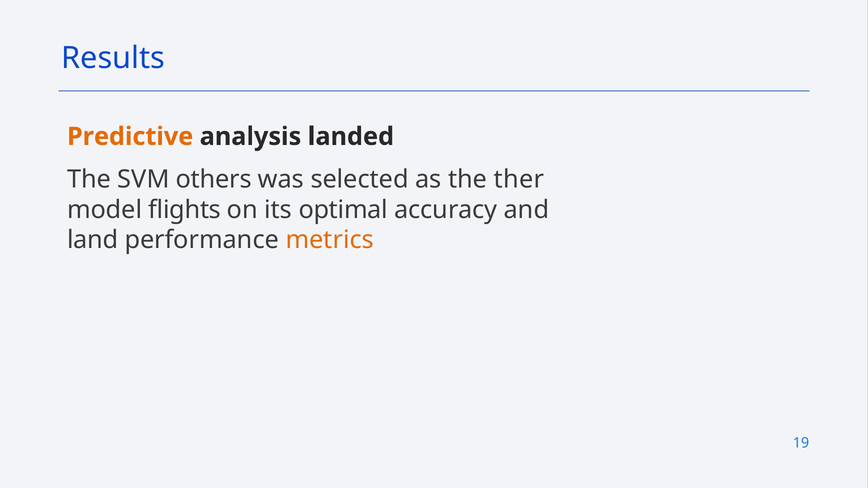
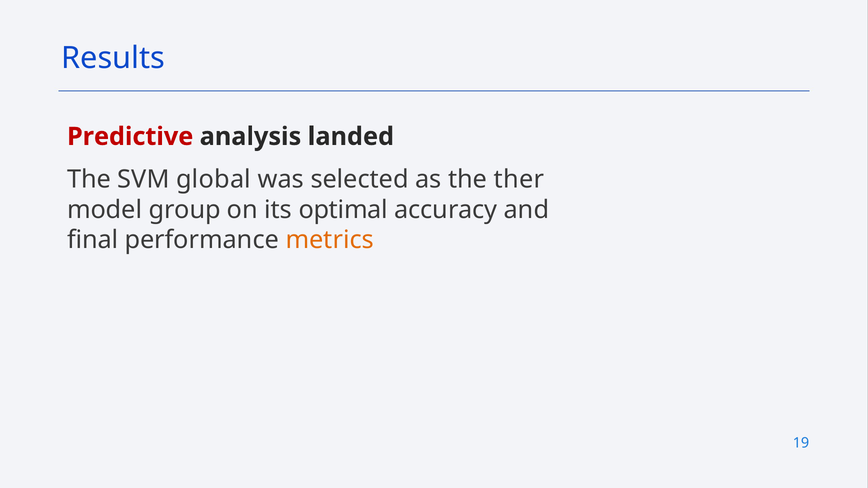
Predictive colour: orange -> red (130, 137)
others: others -> global (214, 180)
flights: flights -> group (185, 210)
land: land -> final (93, 240)
